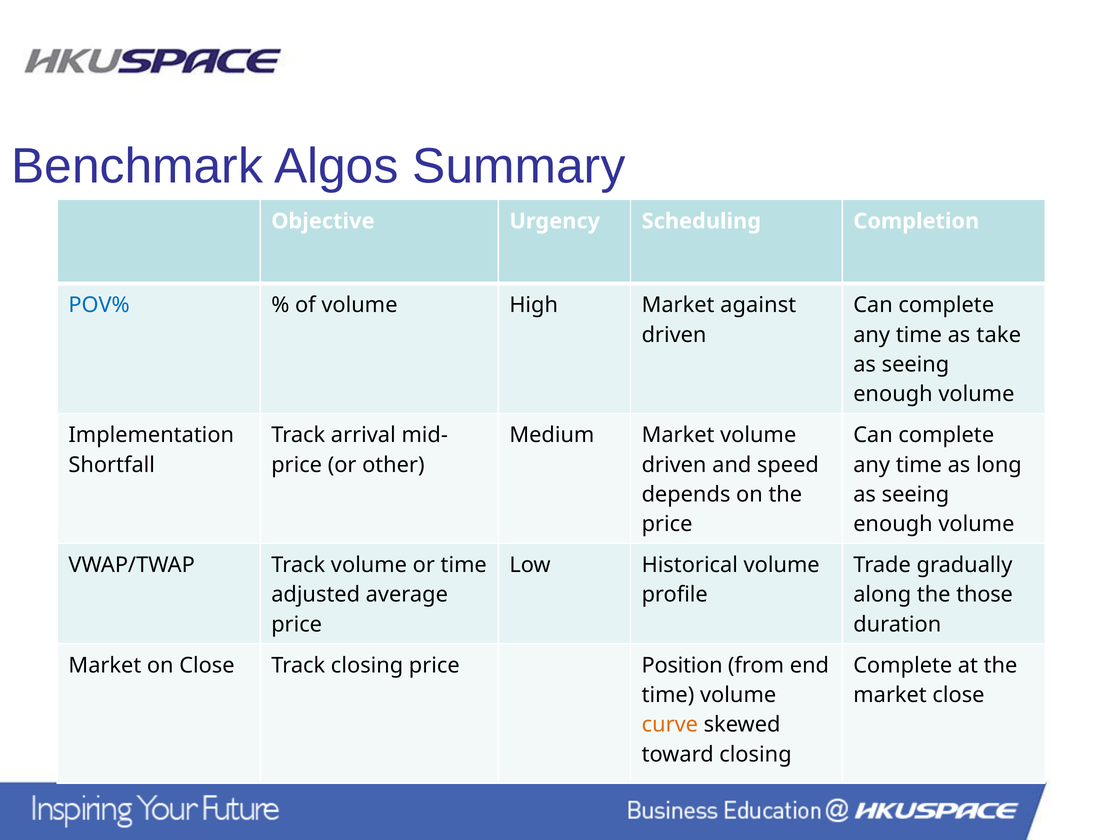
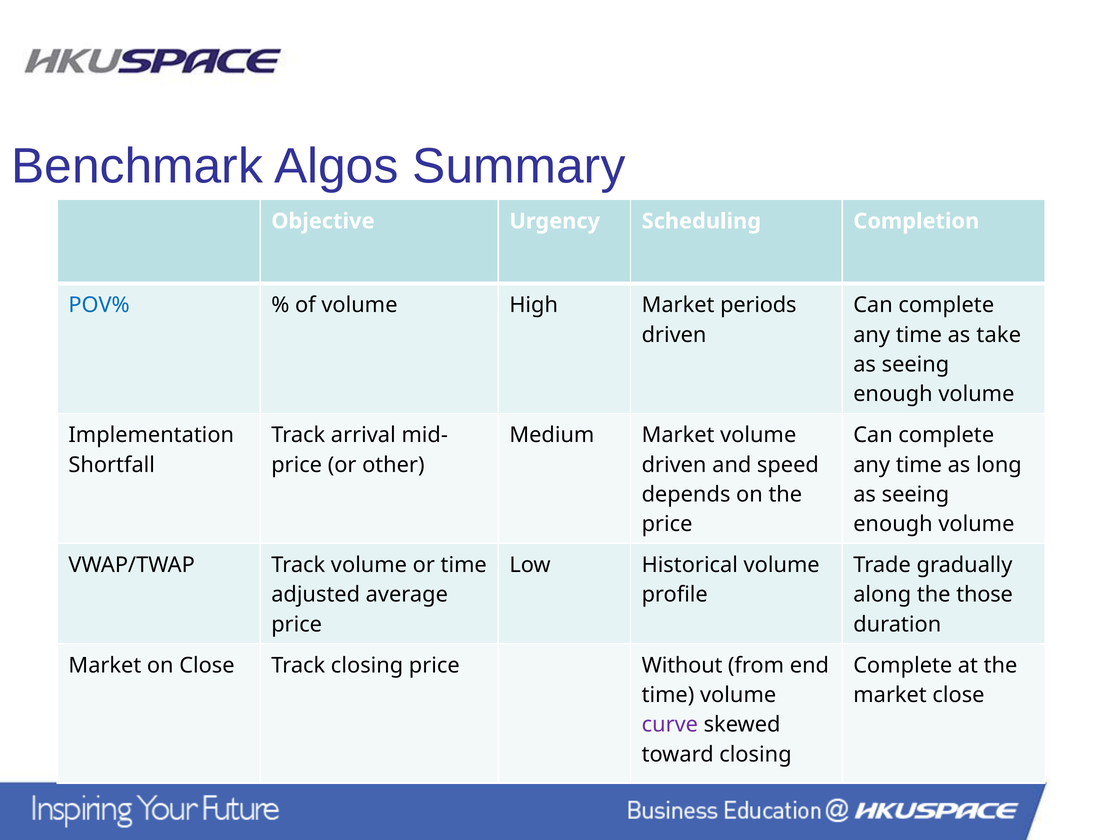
against: against -> periods (758, 305)
Position: Position -> Without (682, 665)
curve colour: orange -> purple (670, 725)
